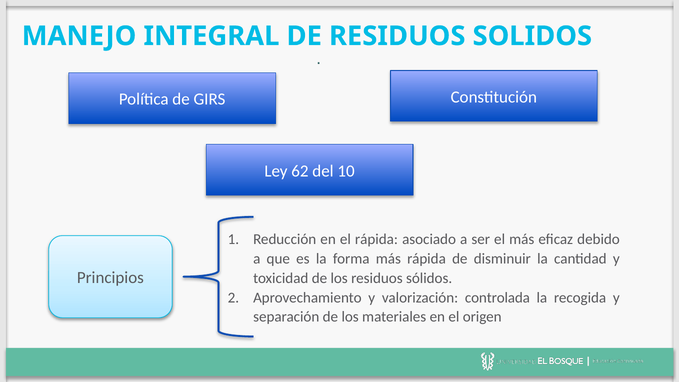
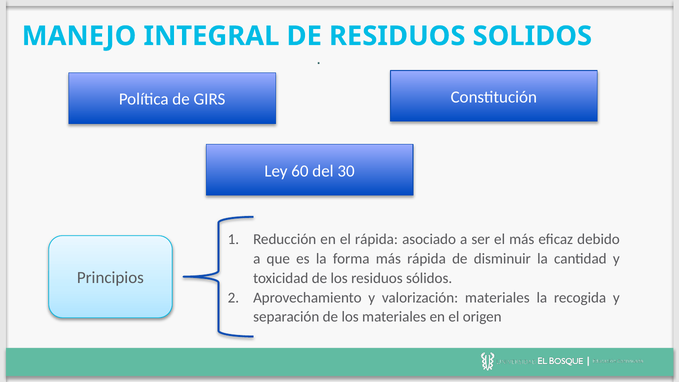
62: 62 -> 60 (300, 171)
10: 10 -> 30 (346, 171)
valorización controlada: controlada -> materiales (497, 298)
